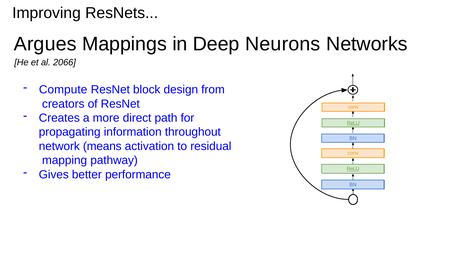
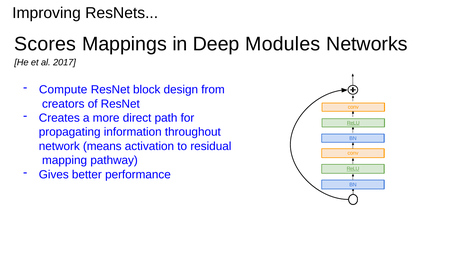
Argues: Argues -> Scores (45, 44)
Neurons: Neurons -> Modules (283, 44)
2066: 2066 -> 2017 (64, 62)
